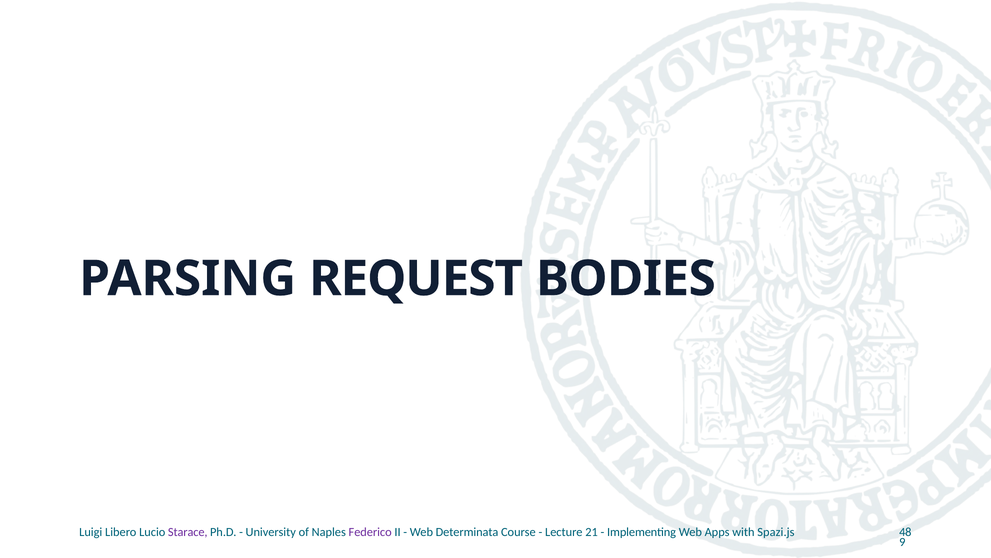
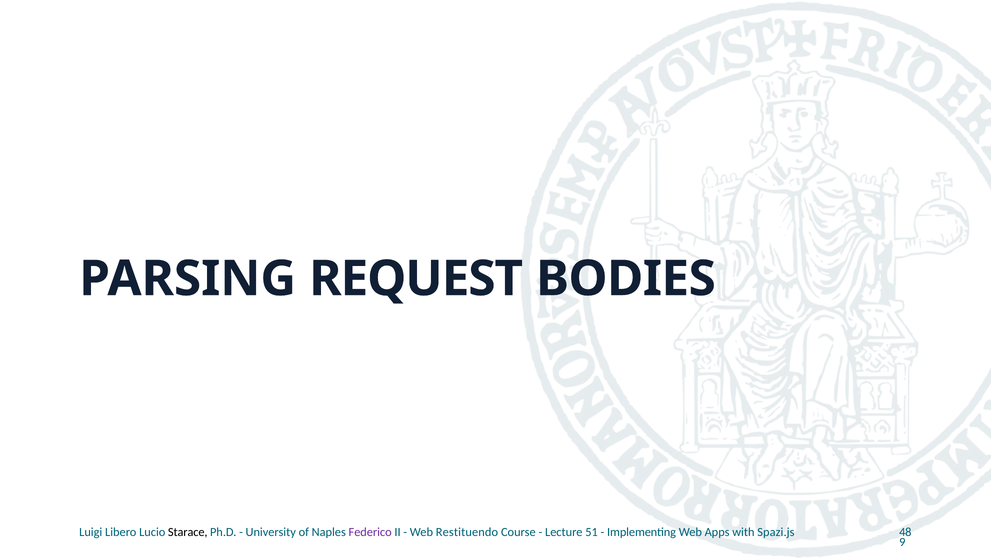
Starace colour: purple -> black (188, 532)
Determinata: Determinata -> Restituendo (467, 532)
21: 21 -> 51 (592, 532)
